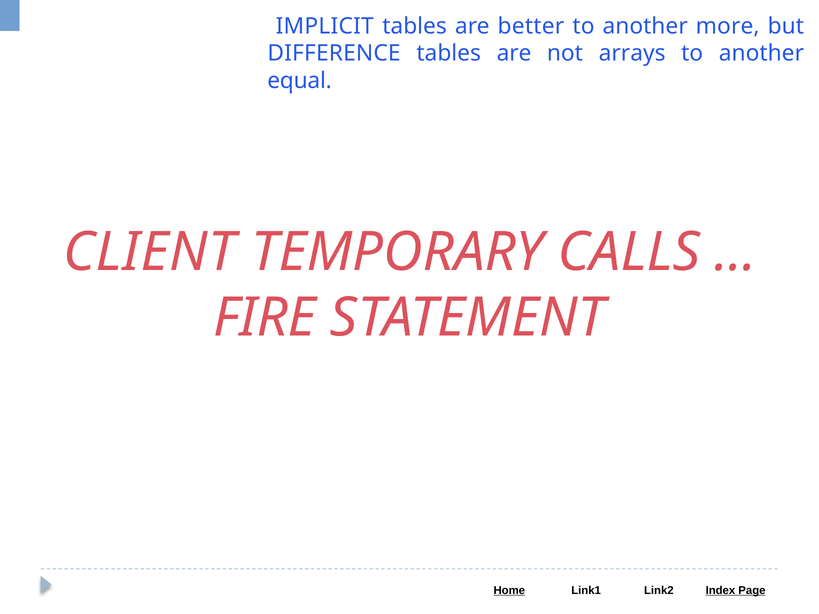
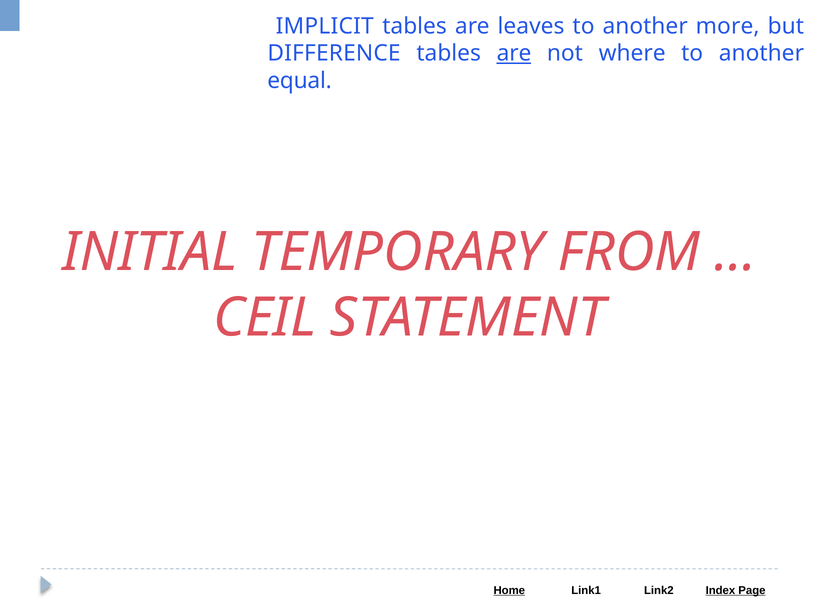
better: better -> leaves (531, 26)
are underline: none -> present (514, 53)
arrays: arrays -> where (632, 53)
CLIENT: CLIENT -> INITIAL (150, 252)
CALLS: CALLS -> FROM (629, 252)
FIRE: FIRE -> CEIL (265, 318)
